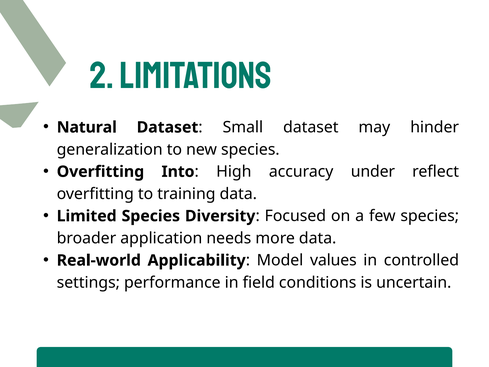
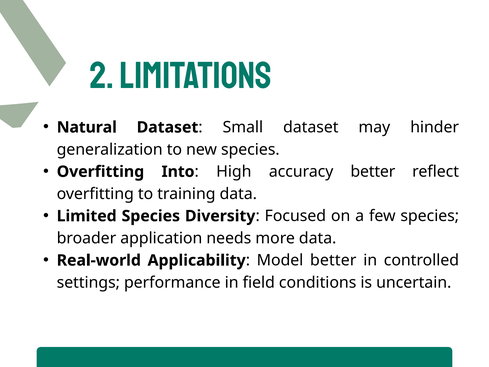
accuracy under: under -> better (373, 172)
Model values: values -> better (333, 260)
